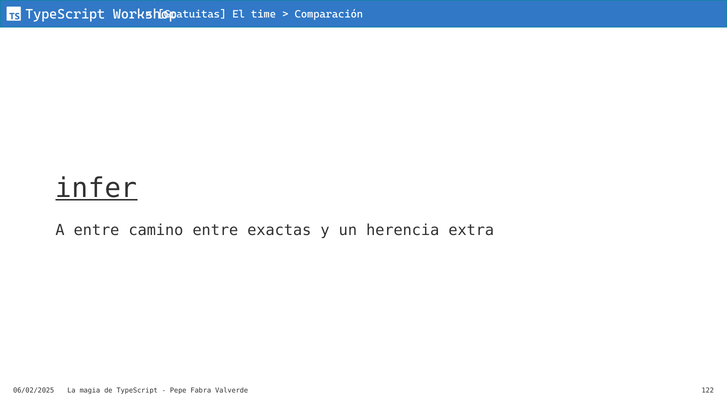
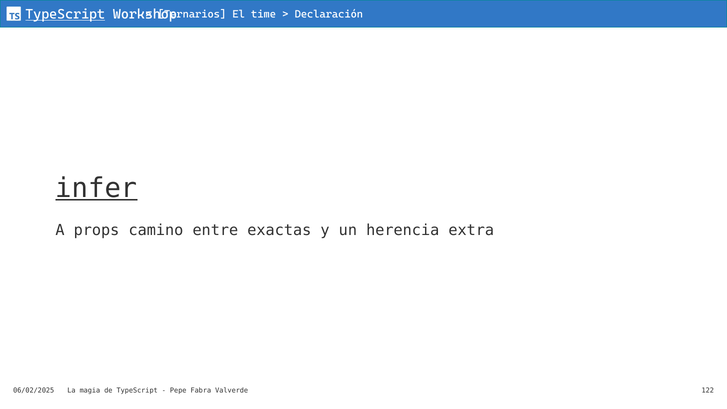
TypeScript underline: none -> present (65, 14)
Gratuitas: Gratuitas -> Ternarios (192, 14)
Comparación: Comparación -> Declaración (329, 14)
A entre: entre -> props (97, 230)
